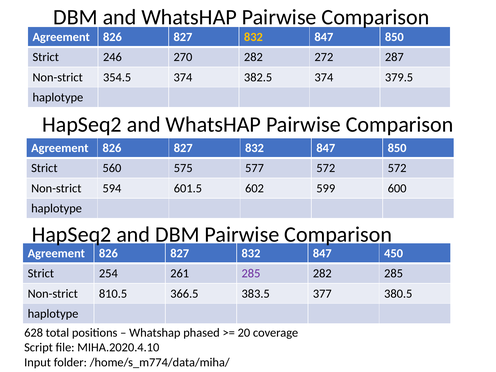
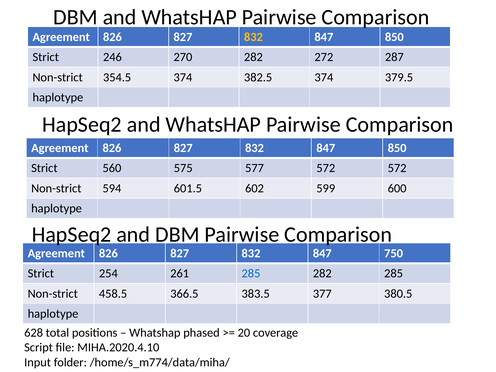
450: 450 -> 750 (394, 253)
285 colour: purple -> blue (251, 274)
810.5: 810.5 -> 458.5 (113, 294)
